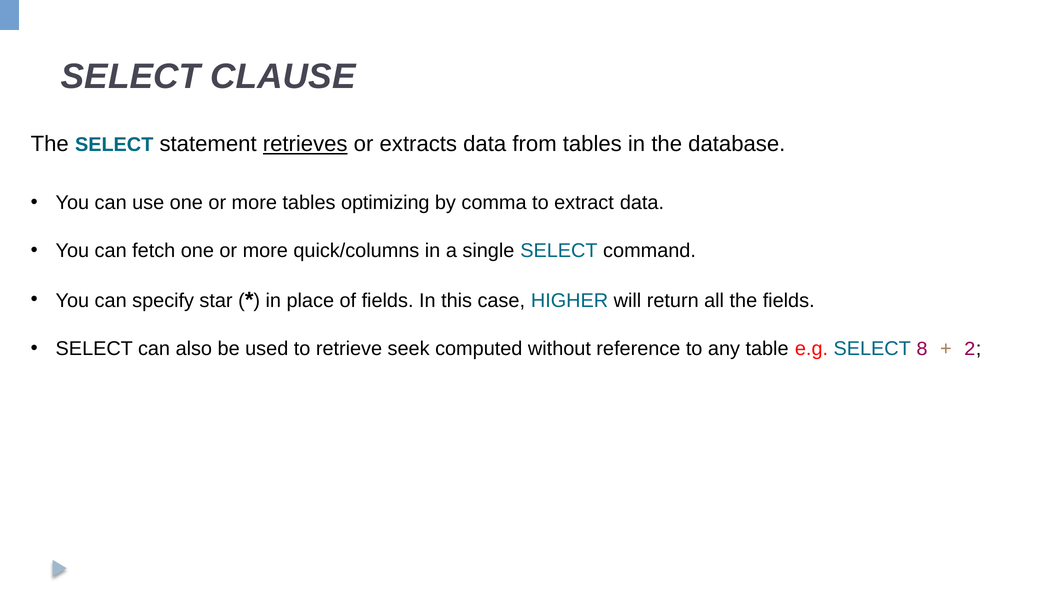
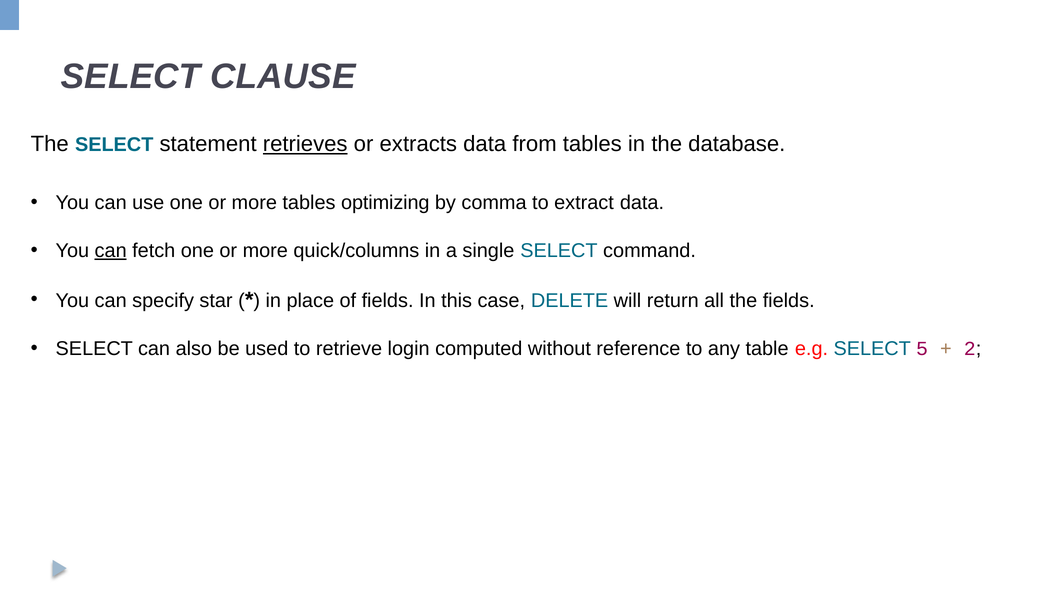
can underline: none -> present (111, 251)
HIGHER: HIGHER -> DELETE (570, 301)
seek: seek -> login (409, 349)
8: 8 -> 5 (922, 349)
